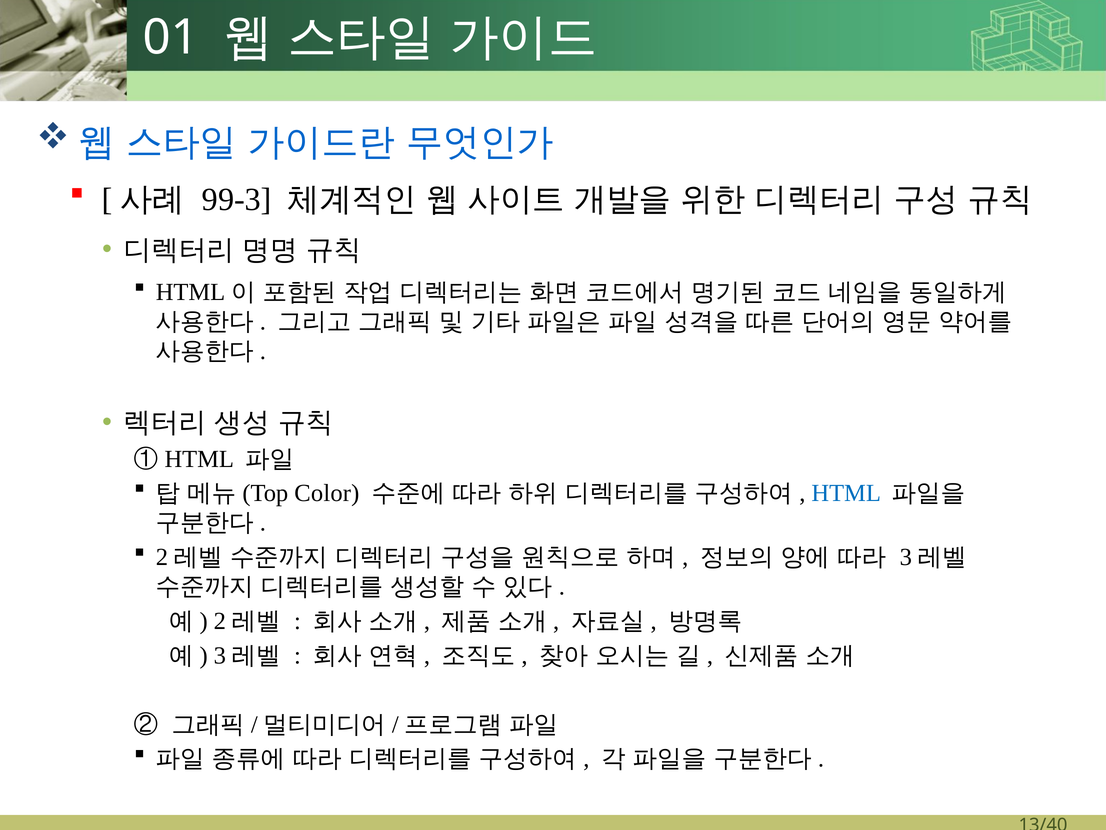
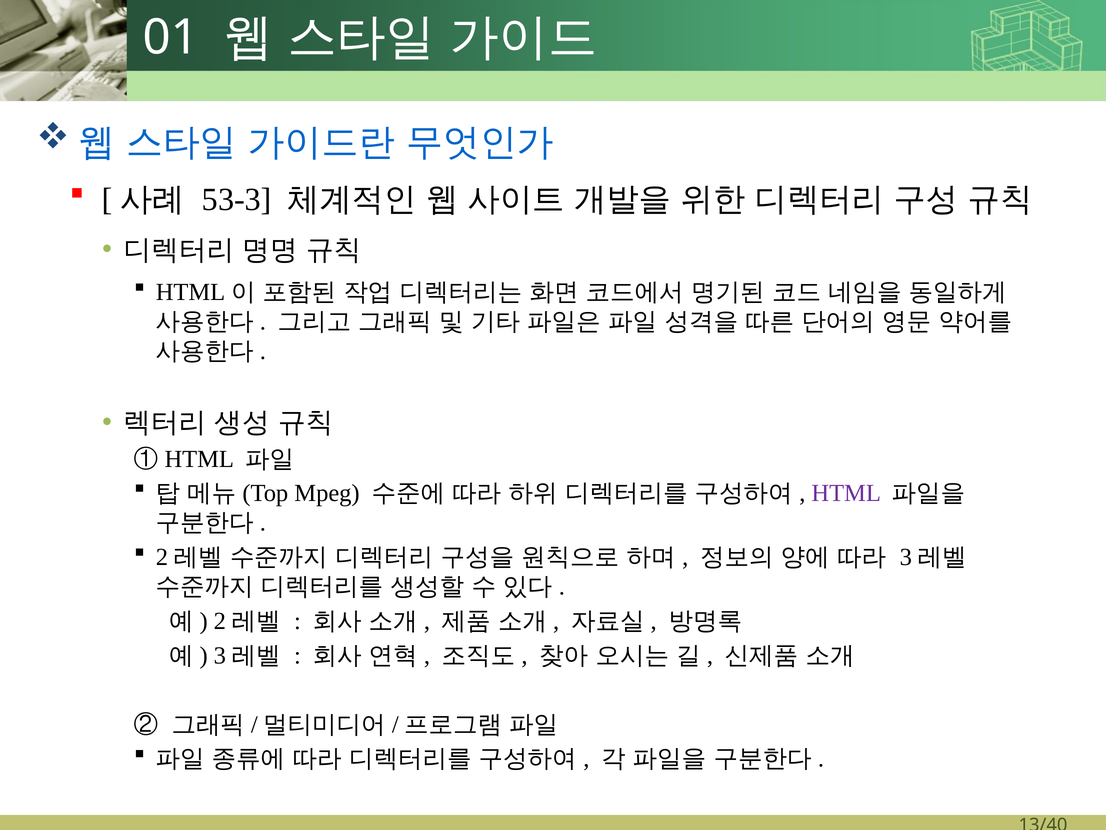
99-3: 99-3 -> 53-3 (237, 199)
Color: Color -> Mpeg (327, 493)
HTML colour: blue -> purple (846, 493)
